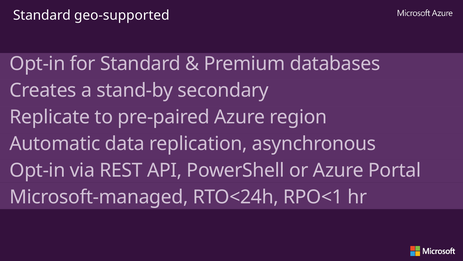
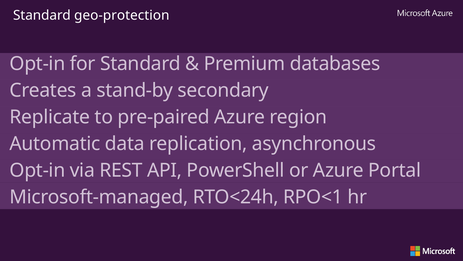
geo-supported: geo-supported -> geo-protection (122, 15)
